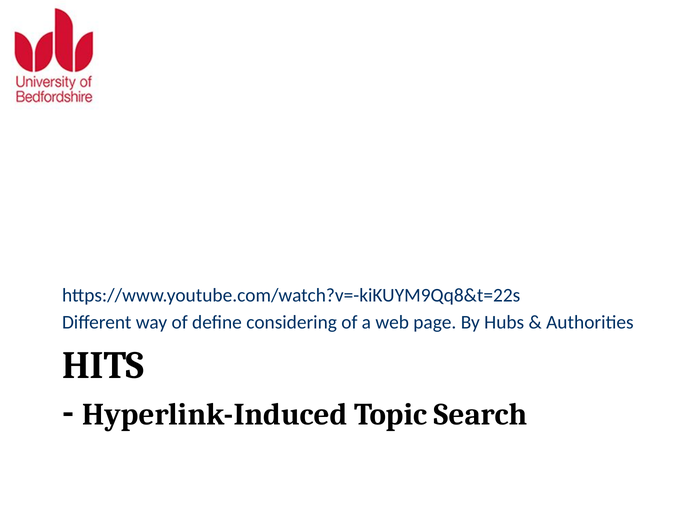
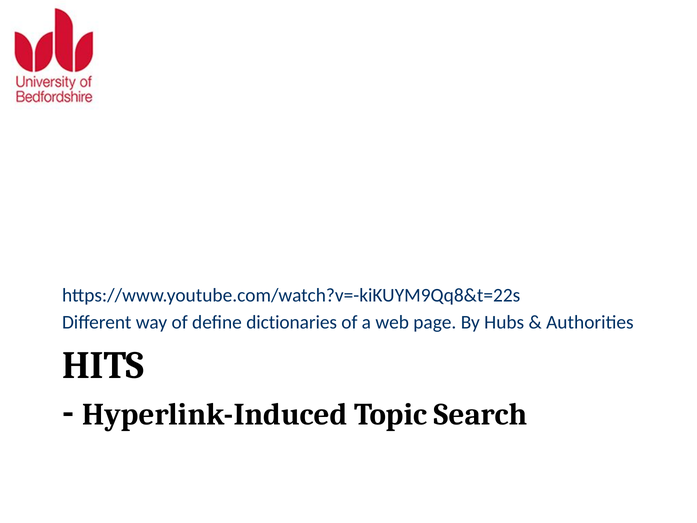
considering: considering -> dictionaries (292, 322)
